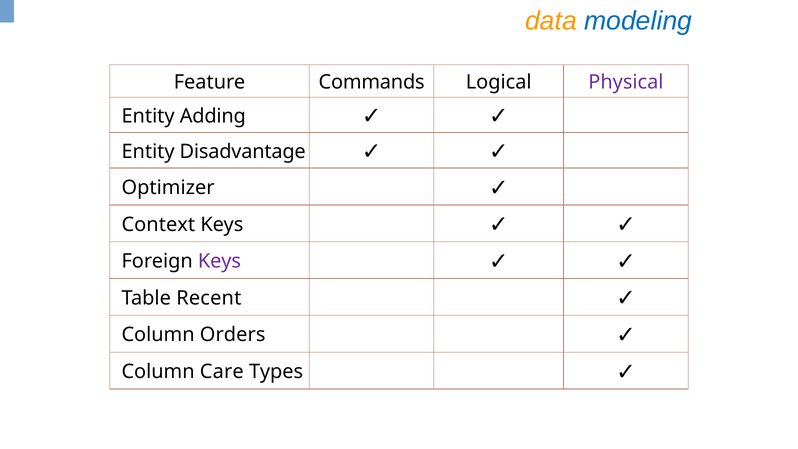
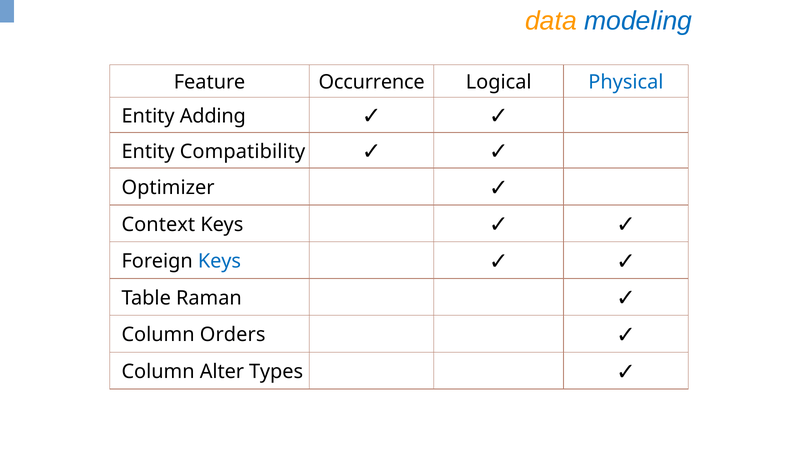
Commands: Commands -> Occurrence (372, 82)
Physical colour: purple -> blue (626, 82)
Disadvantage: Disadvantage -> Compatibility (243, 151)
Keys colour: purple -> blue (219, 261)
Recent: Recent -> Raman (209, 298)
Care: Care -> Alter (222, 372)
